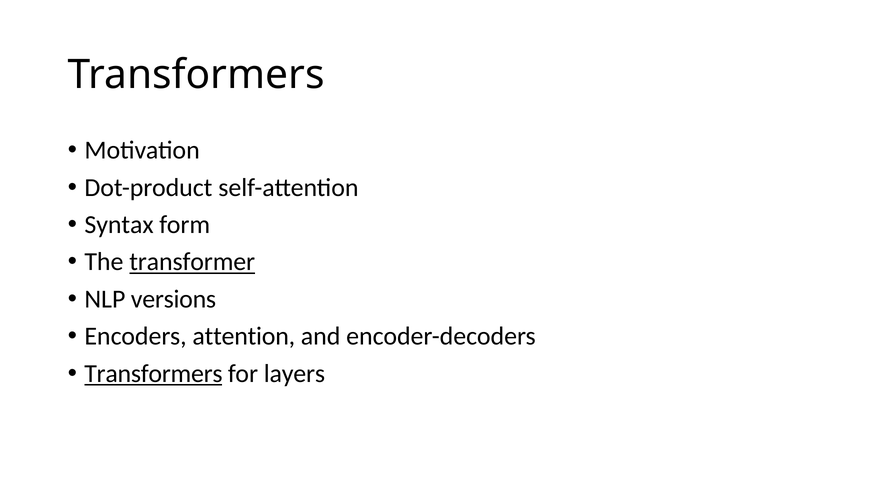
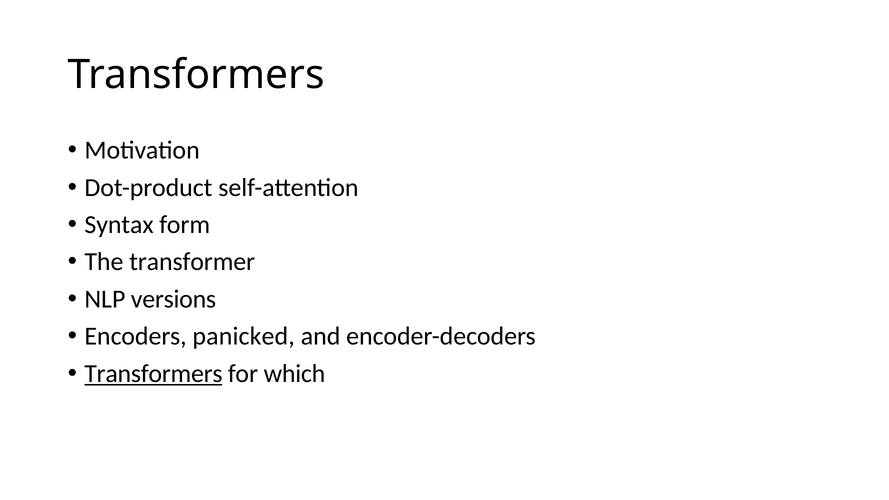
transformer underline: present -> none (192, 262)
attention: attention -> panicked (244, 336)
layers: layers -> which (294, 374)
